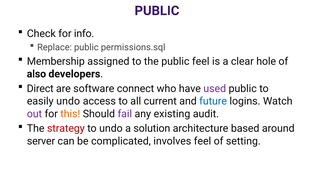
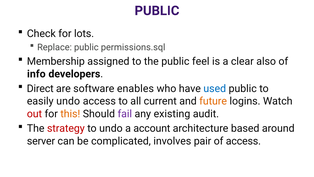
info: info -> lots (84, 34)
hole: hole -> also (266, 61)
also: also -> info (36, 74)
connect: connect -> enables (135, 88)
used colour: purple -> blue (215, 88)
future colour: blue -> orange (213, 101)
out colour: purple -> red (34, 114)
solution: solution -> account (152, 128)
involves feel: feel -> pair (203, 141)
of setting: setting -> access (243, 141)
